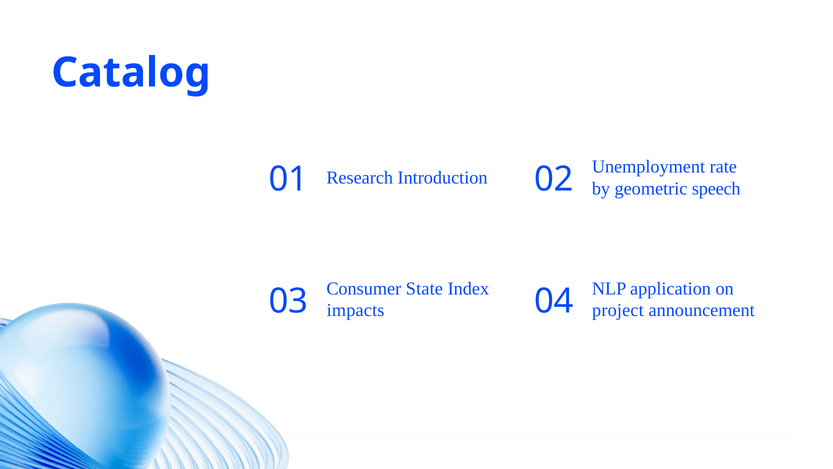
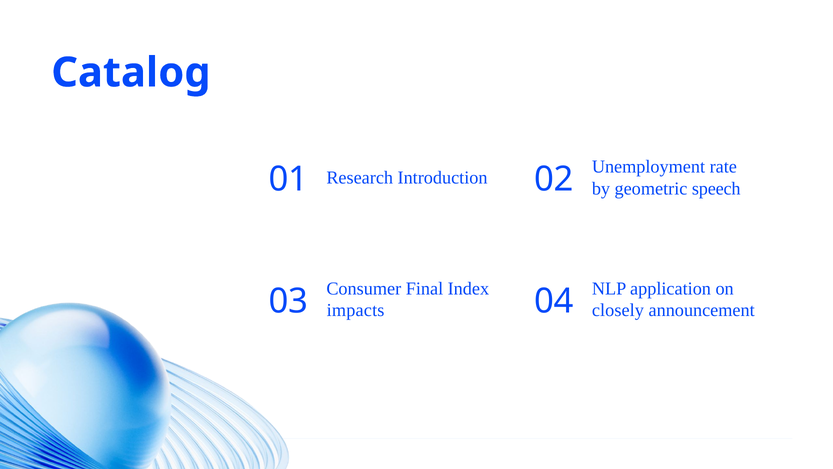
State: State -> Final (424, 288)
project: project -> closely (618, 310)
